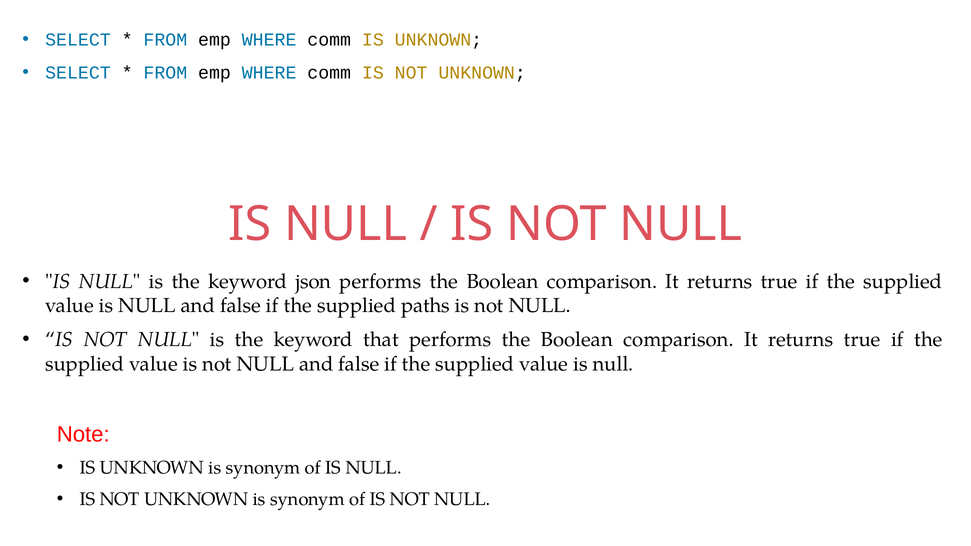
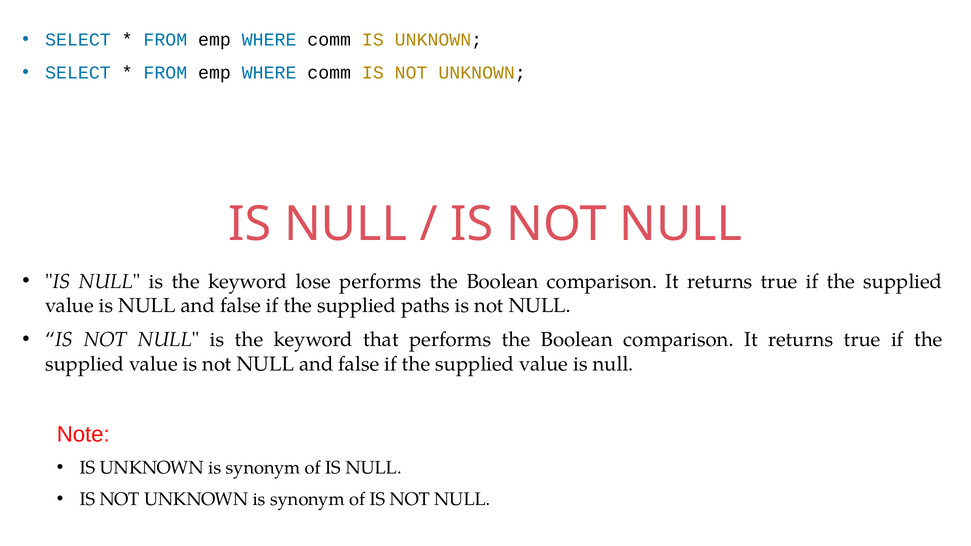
json: json -> lose (313, 282)
